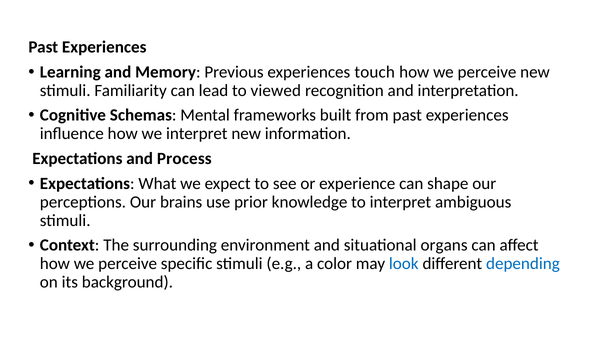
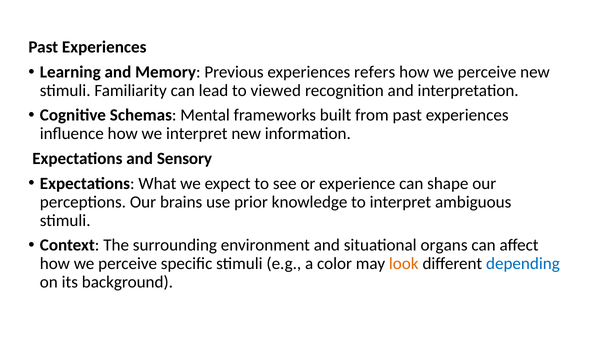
touch: touch -> refers (375, 72)
Process: Process -> Sensory (184, 158)
look colour: blue -> orange (404, 263)
